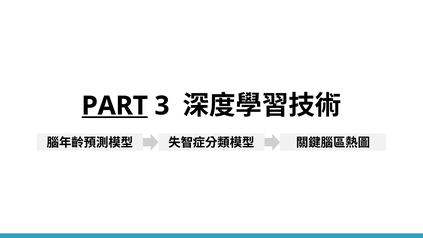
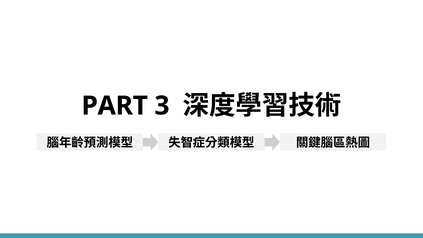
PART underline: present -> none (115, 106)
